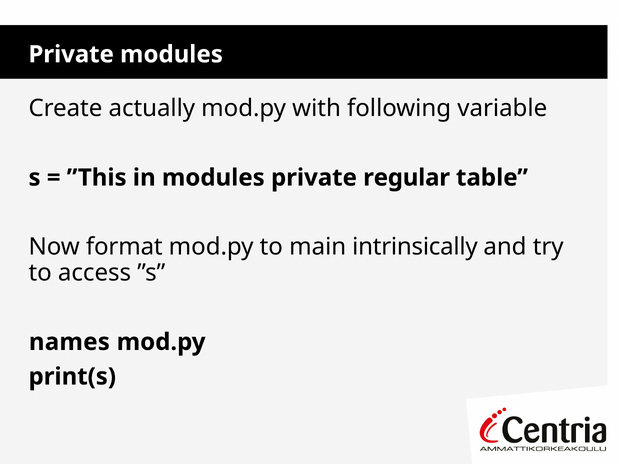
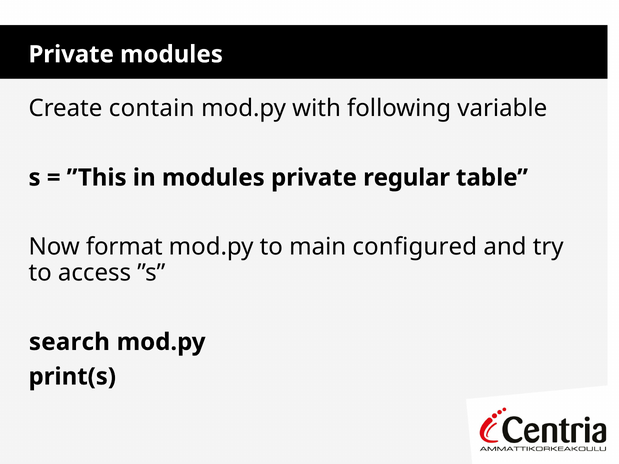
actually: actually -> contain (152, 109)
intrinsically: intrinsically -> configured (415, 247)
names: names -> search (69, 342)
